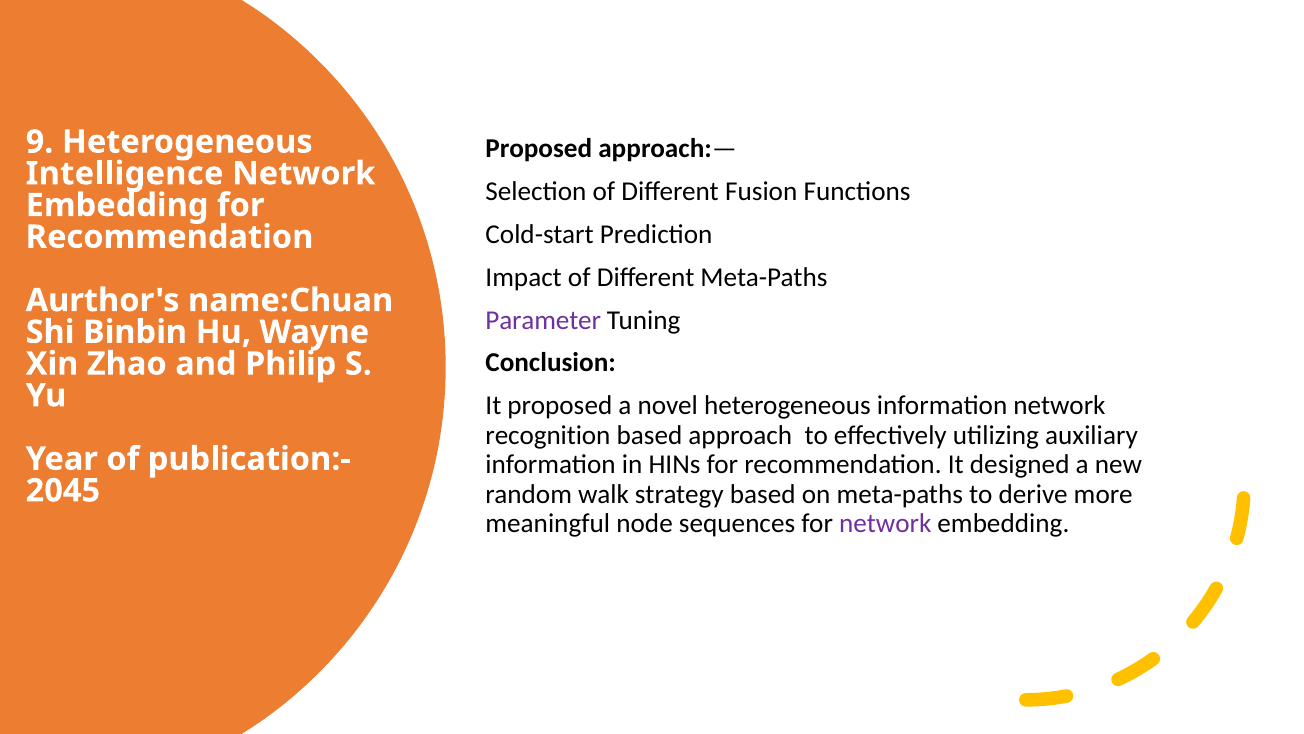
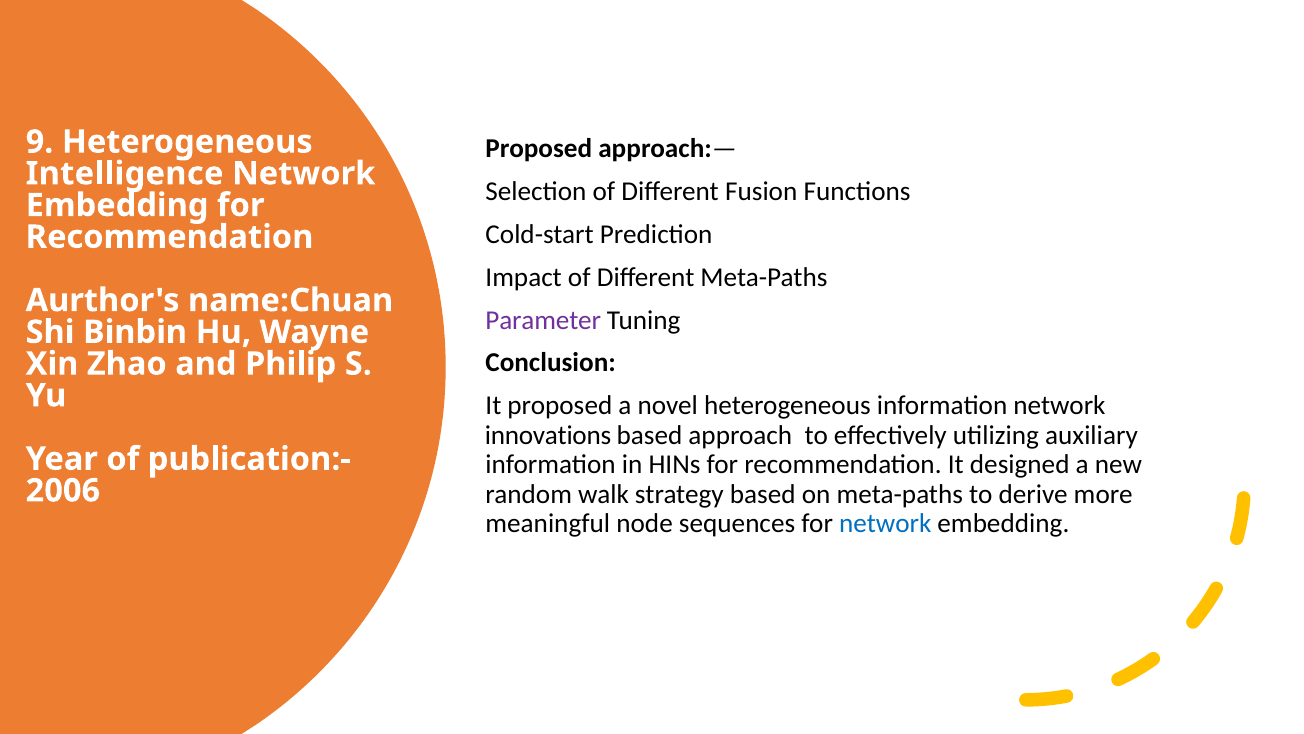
recognition: recognition -> innovations (548, 435)
2045: 2045 -> 2006 (63, 490)
network colour: purple -> blue (885, 523)
